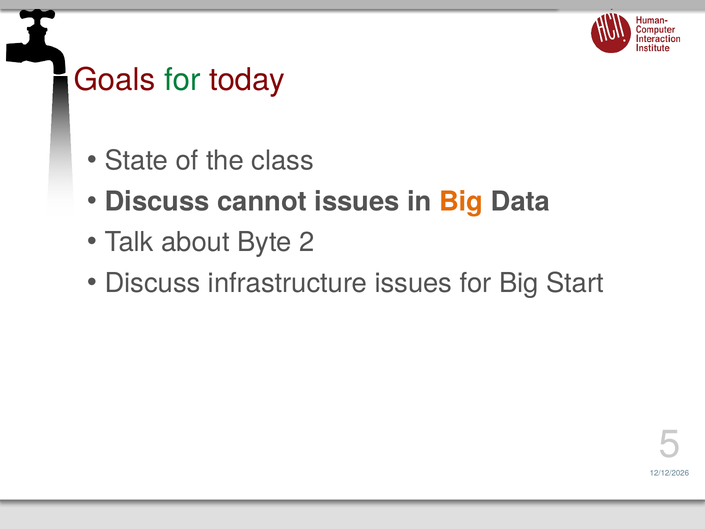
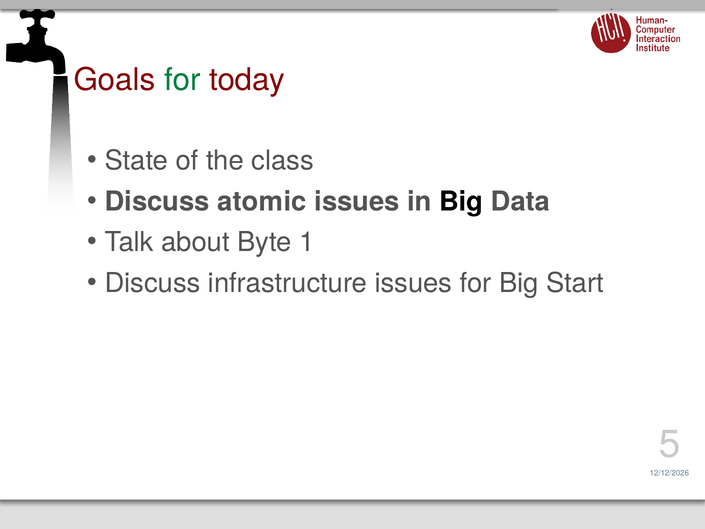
cannot: cannot -> atomic (262, 202)
Big colour: orange -> black (461, 202)
2: 2 -> 1 (307, 242)
